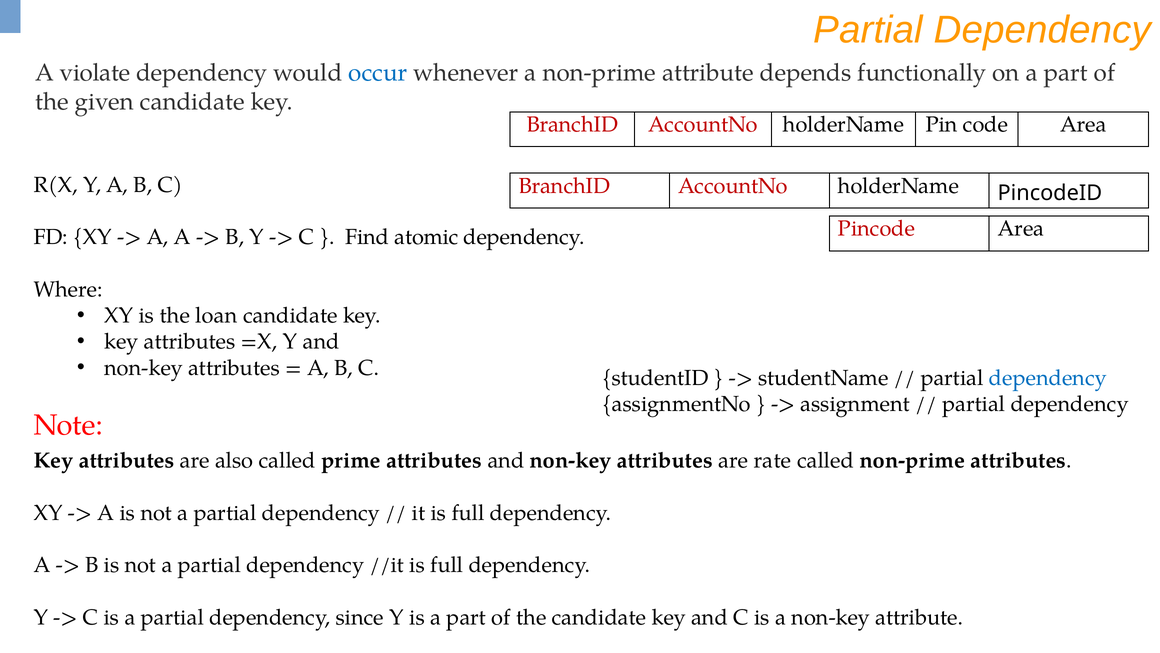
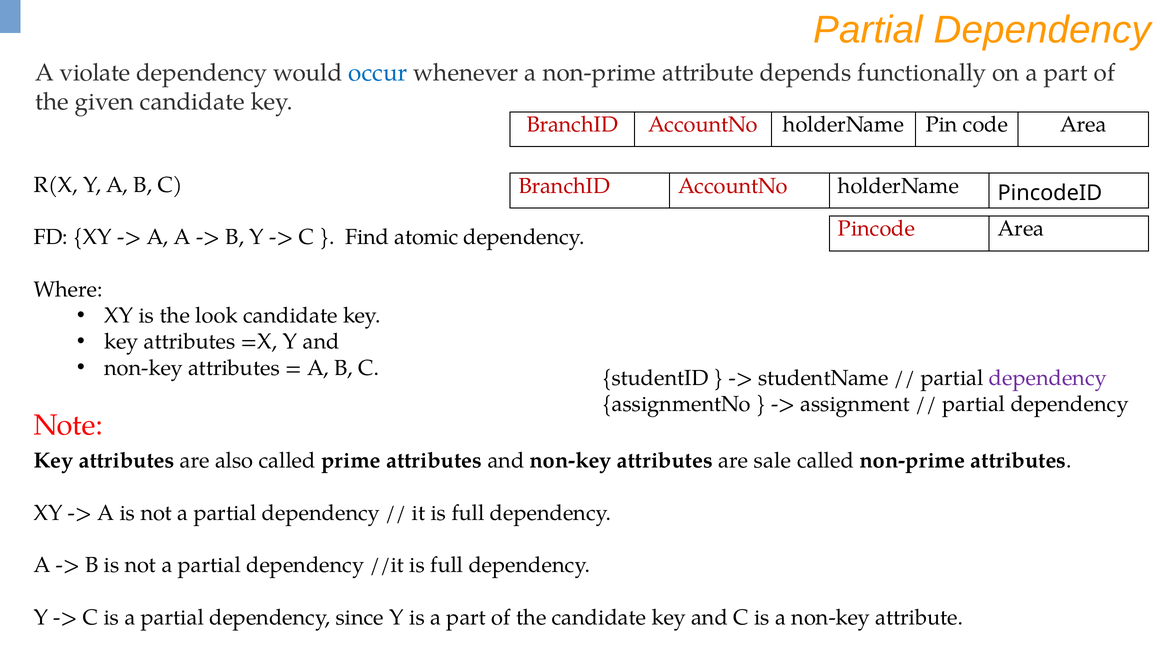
loan: loan -> look (217, 315)
dependency colour: blue -> purple (1048, 378)
rate: rate -> sale (772, 460)
